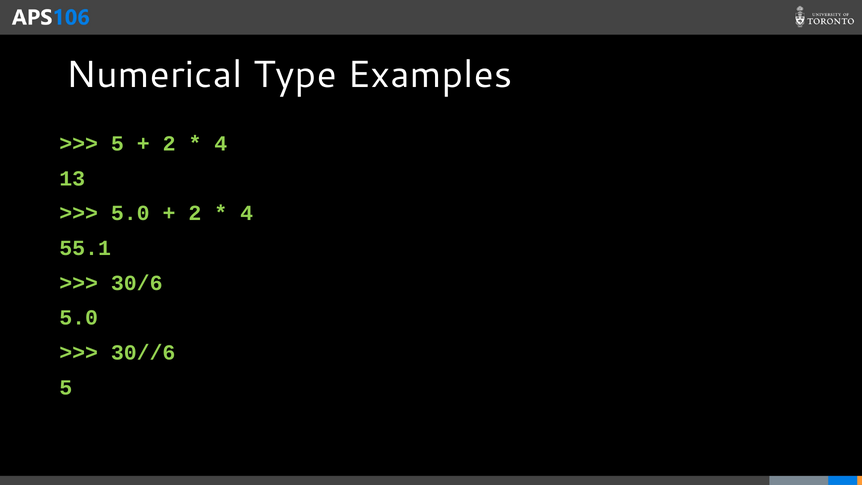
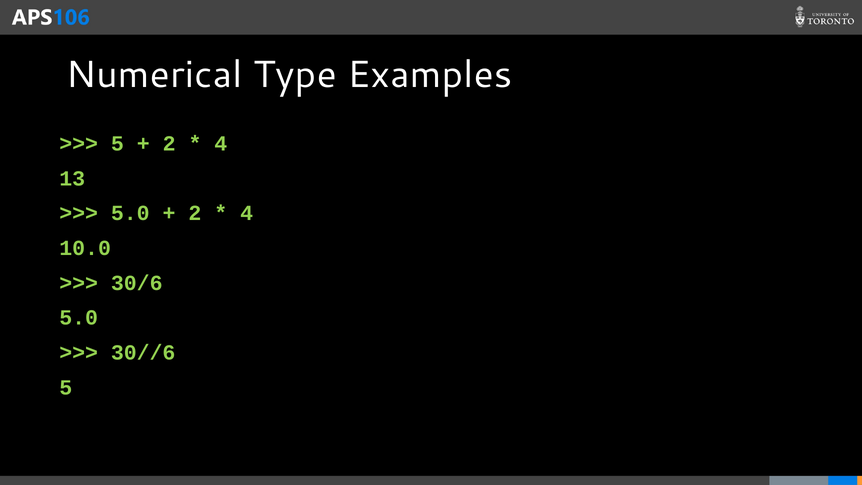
55.1: 55.1 -> 10.0 (85, 248)
